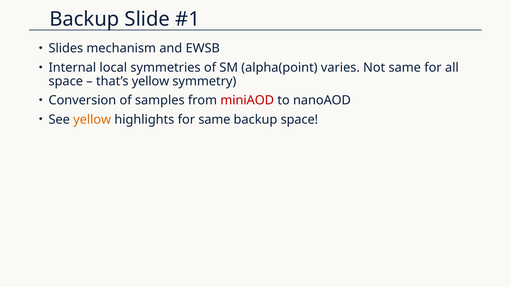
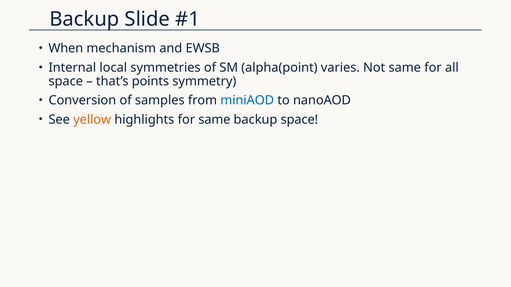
Slides: Slides -> When (66, 49)
that’s yellow: yellow -> points (150, 81)
miniAOD colour: red -> blue (247, 101)
